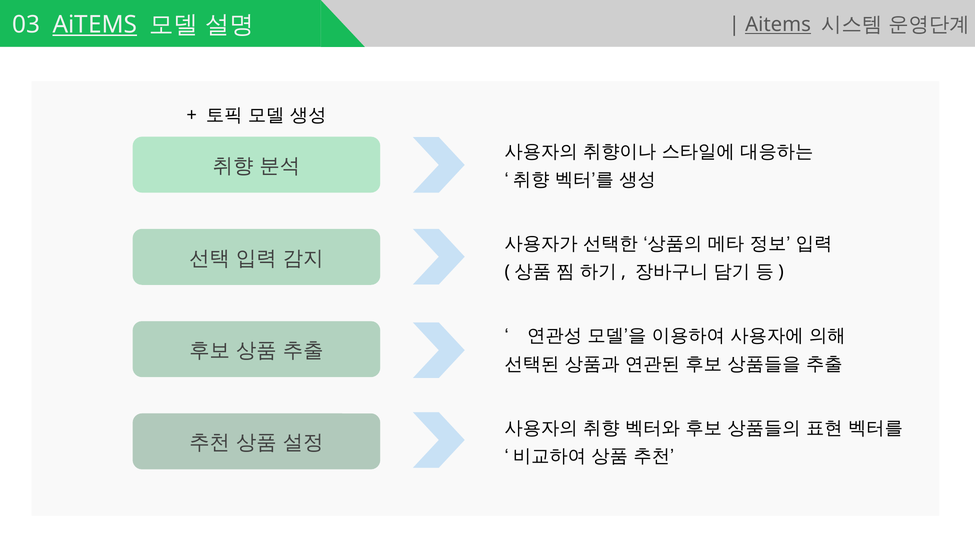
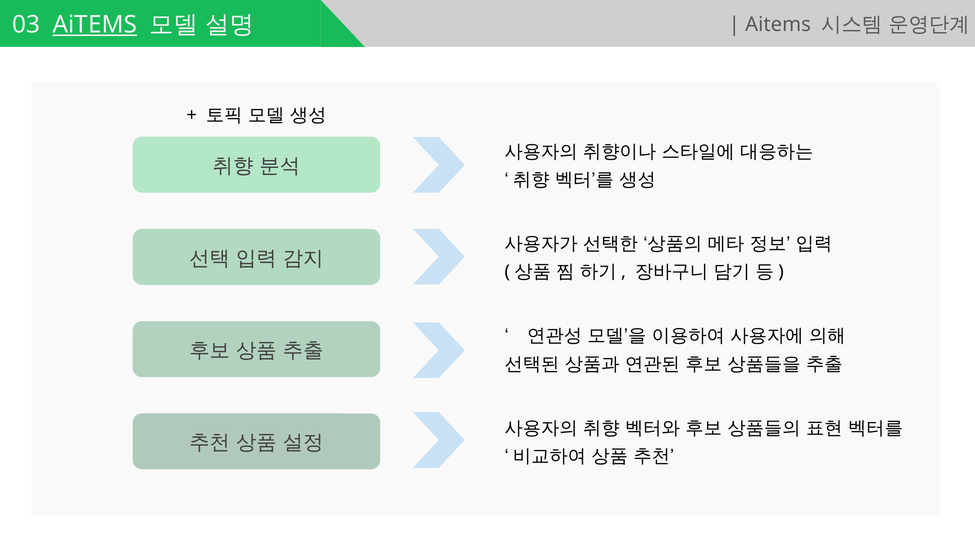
Aitems underline: present -> none (778, 25)
